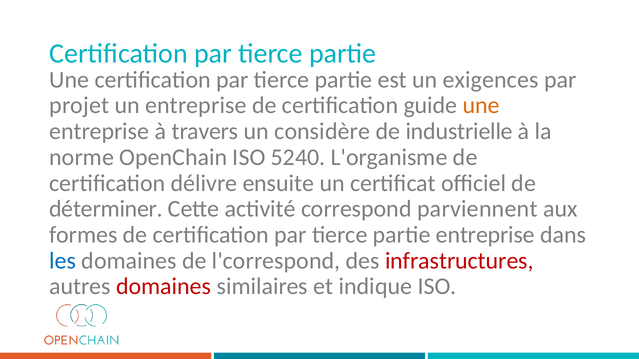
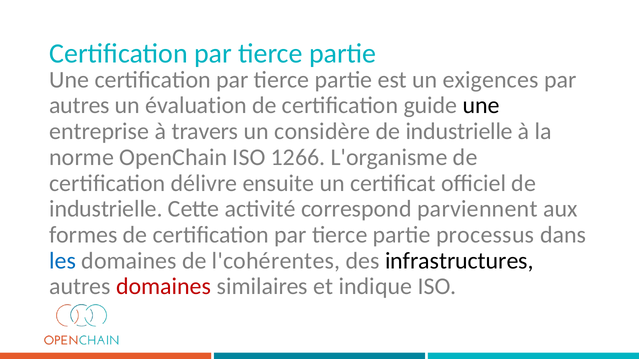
projet: projet -> autres (79, 106)
un entreprise: entreprise -> évaluation (196, 106)
une colour: orange -> black (481, 106)
5240: 5240 -> 1266 (298, 157)
déterminer: déterminer -> industrielle (106, 209)
partie entreprise: entreprise -> processus (485, 235)
l'correspond: l'correspond -> l'cohérentes (276, 261)
infrastructures colour: red -> black (459, 261)
